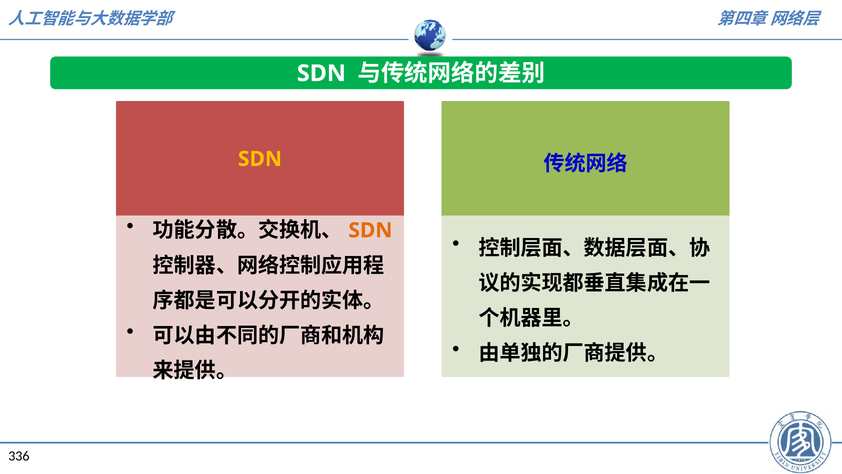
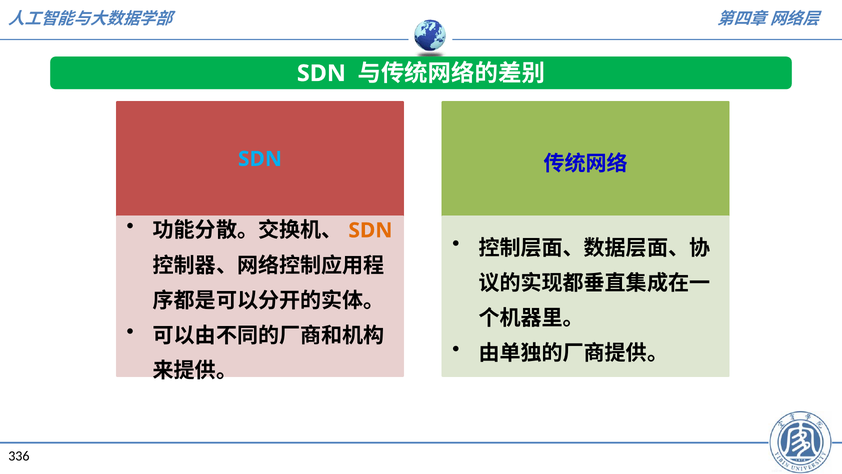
SDN colour: yellow -> light blue (260, 159)
